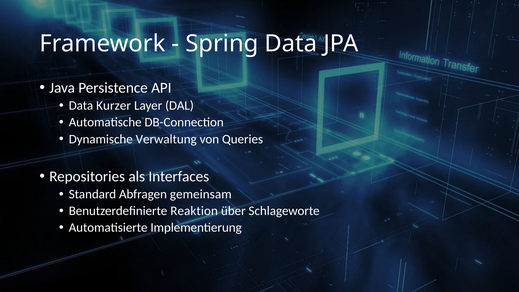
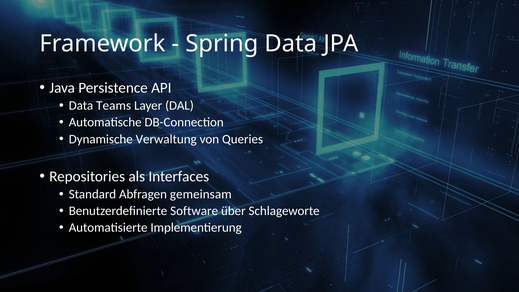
Kurzer: Kurzer -> Teams (114, 106)
Reaktion: Reaktion -> Software (194, 211)
